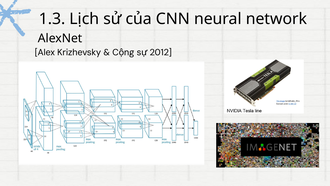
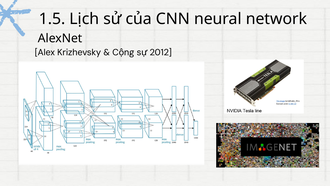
1.3: 1.3 -> 1.5 (52, 19)
